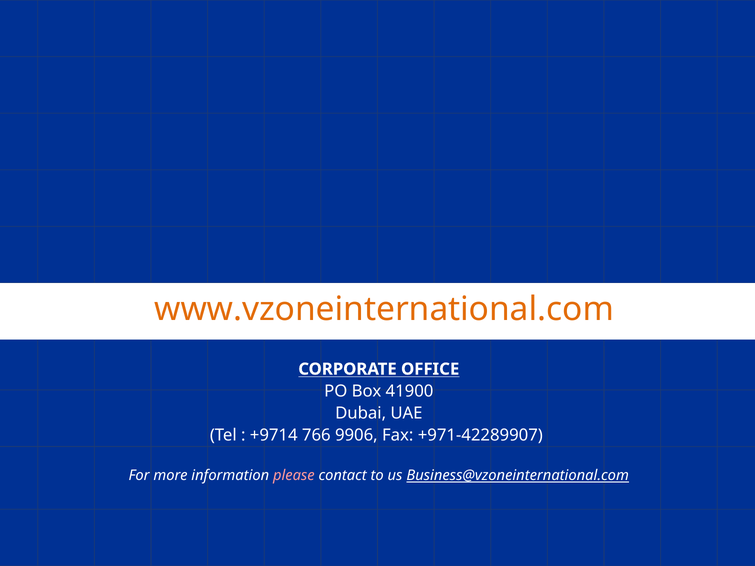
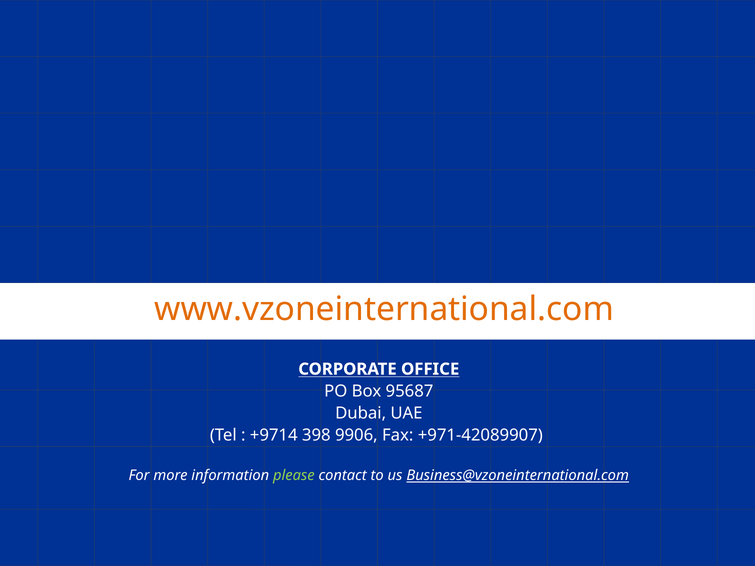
41900: 41900 -> 95687 (409, 391)
766: 766 -> 398 (316, 436)
+971-42289907: +971-42289907 -> +971-42089907 (480, 436)
please colour: pink -> light green (294, 475)
